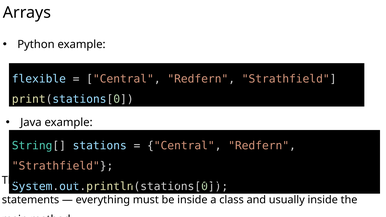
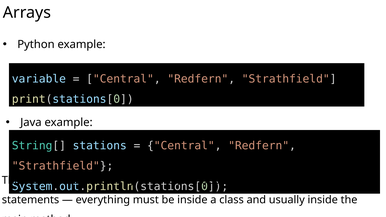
flexible: flexible -> variable (39, 79)
